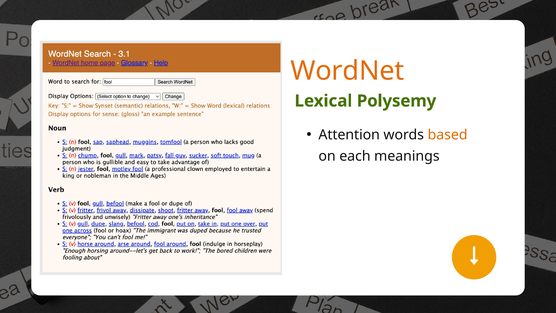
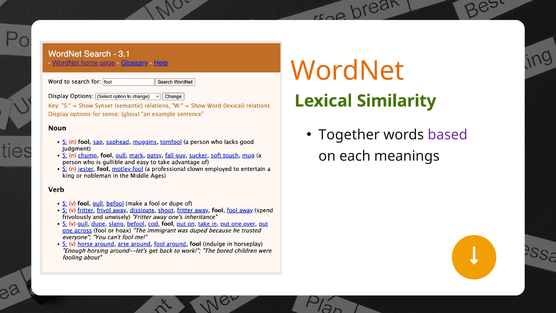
Polysemy: Polysemy -> Similarity (397, 101)
Attention: Attention -> Together (349, 135)
based colour: orange -> purple (448, 135)
